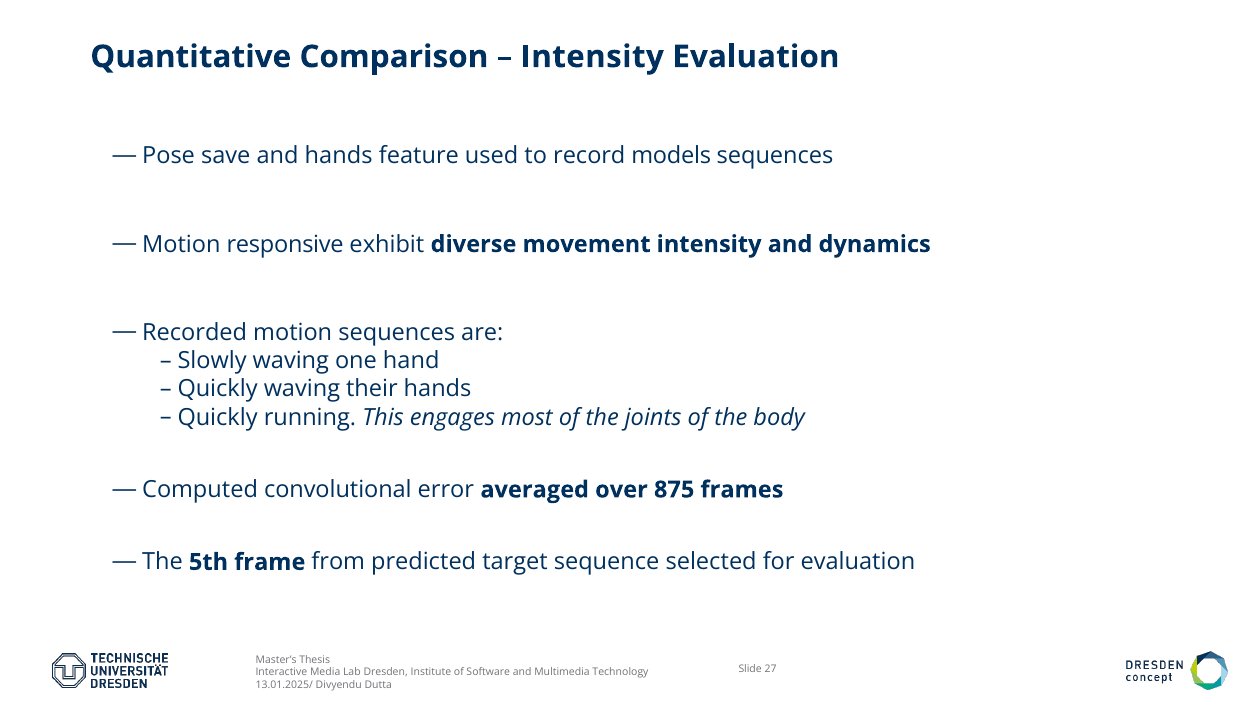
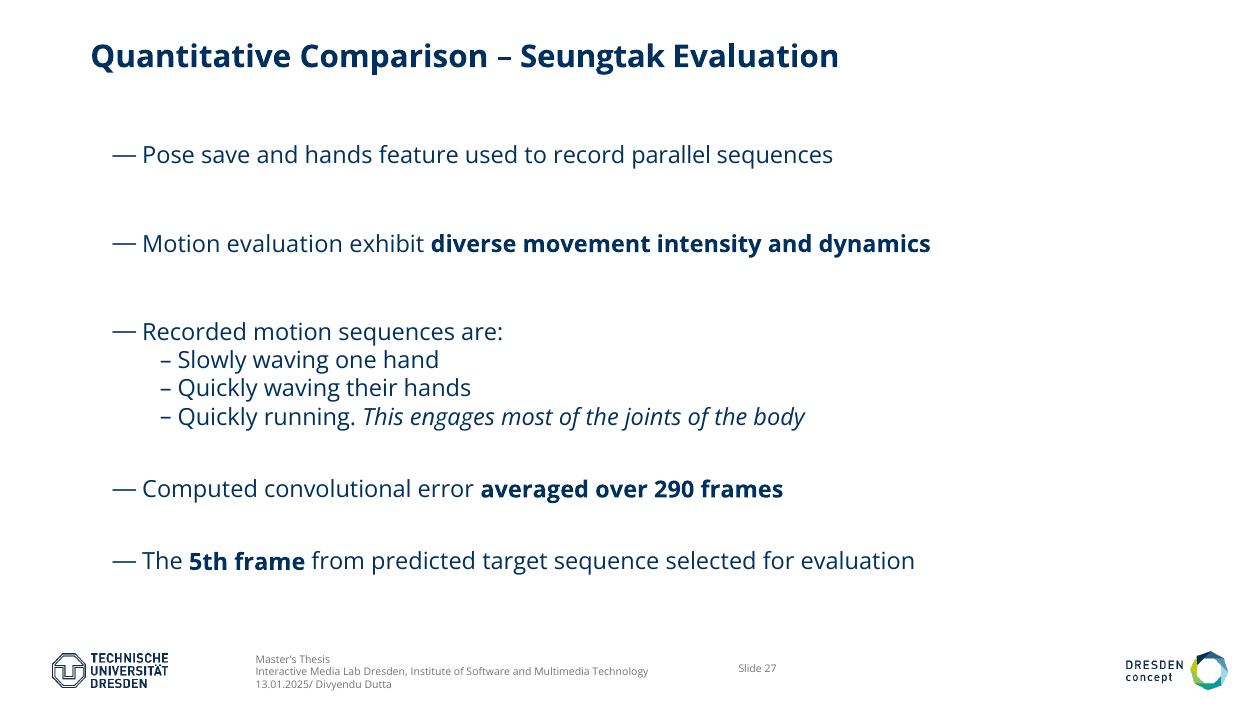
Intensity: Intensity -> Seungtak (593, 57)
models: models -> parallel (671, 156)
Motion responsive: responsive -> evaluation (285, 244)
875: 875 -> 290 (674, 489)
